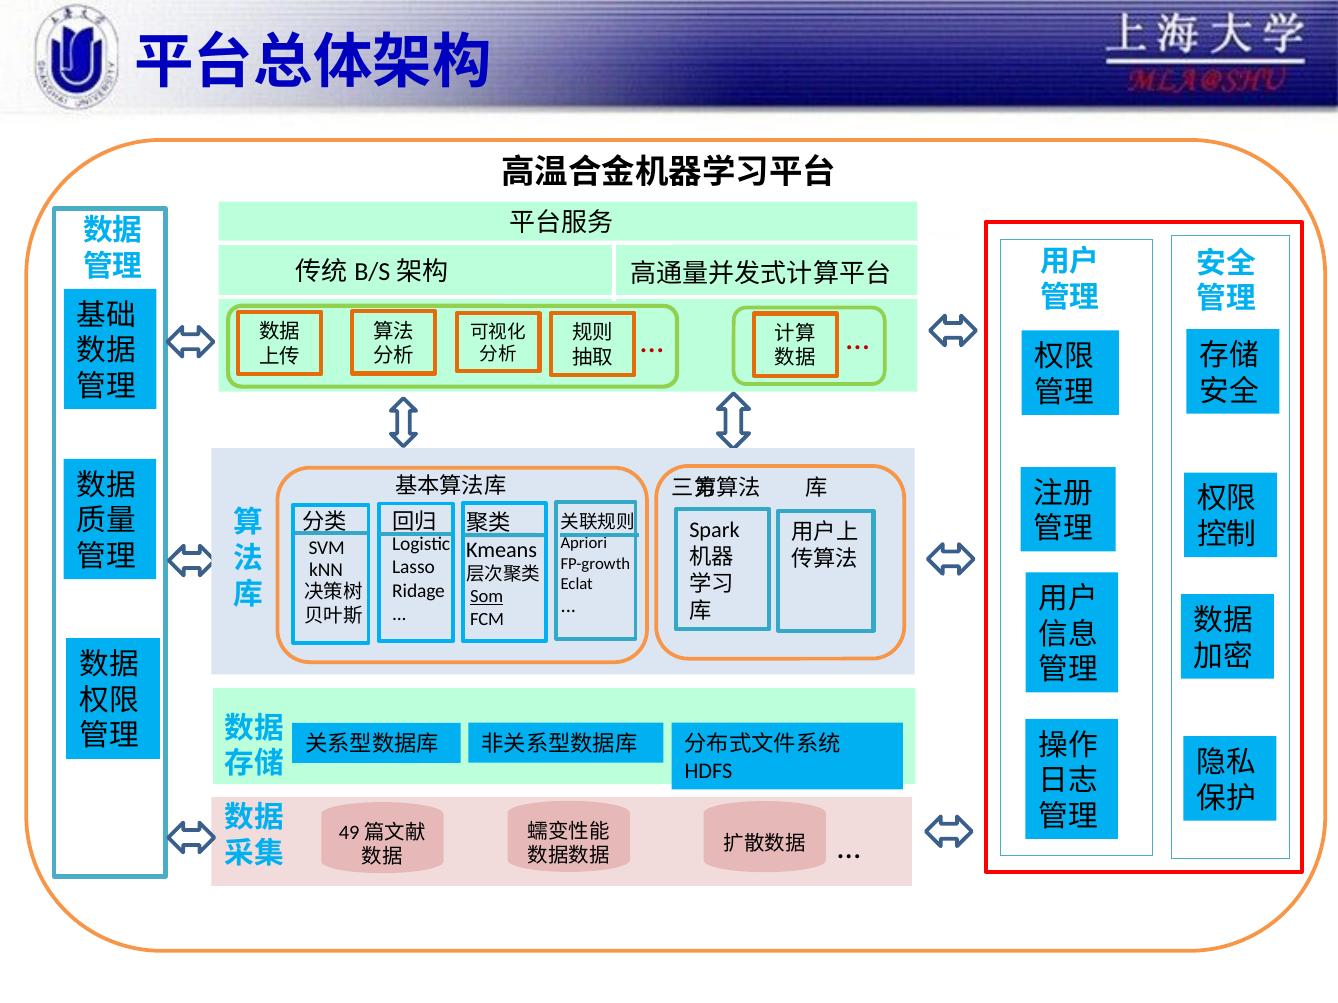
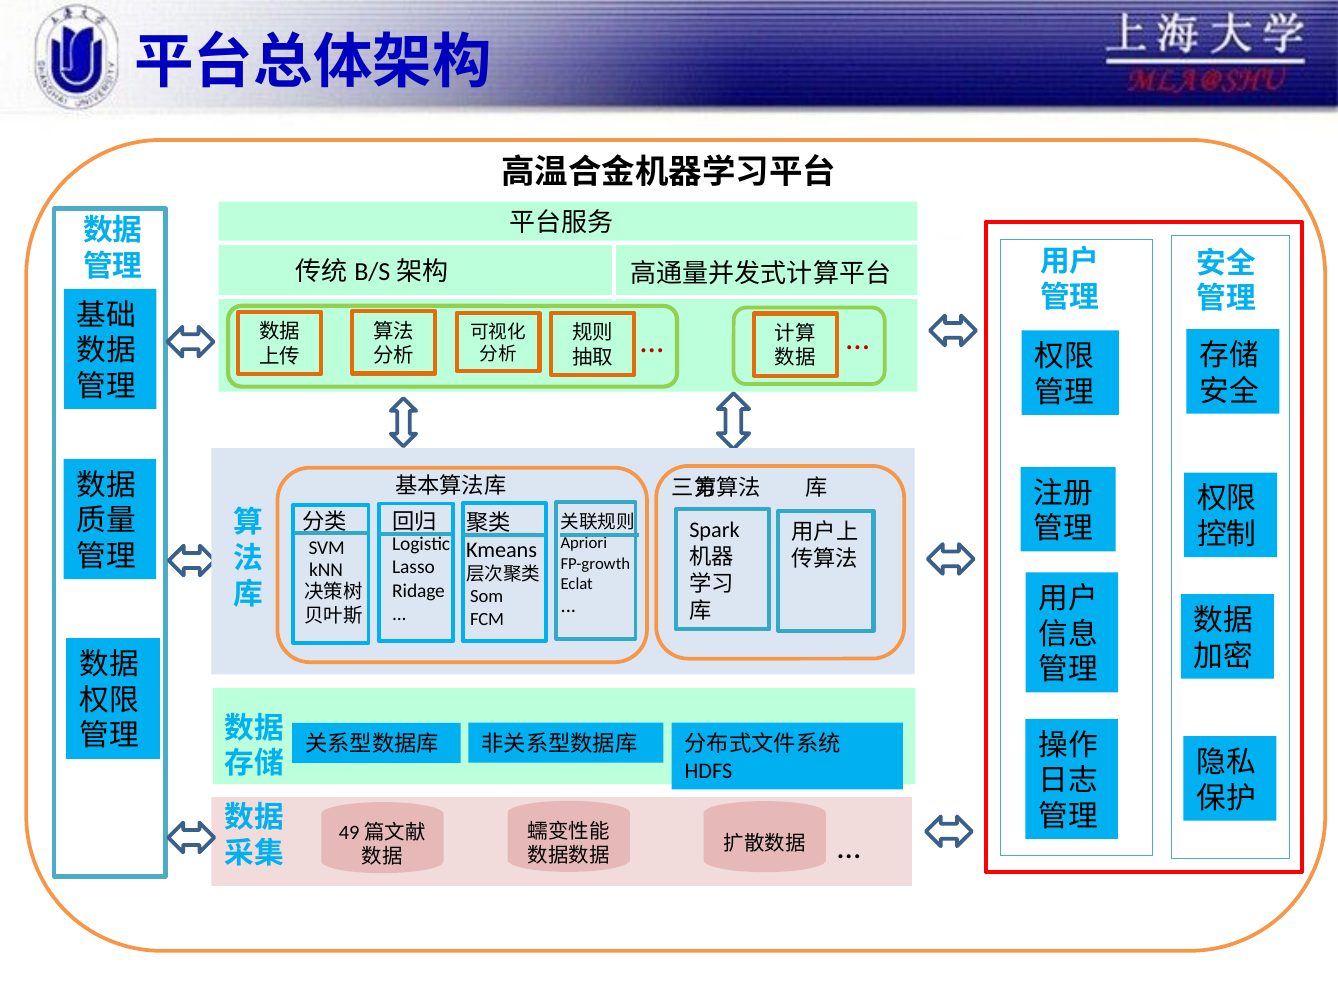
Som underline: present -> none (487, 597)
